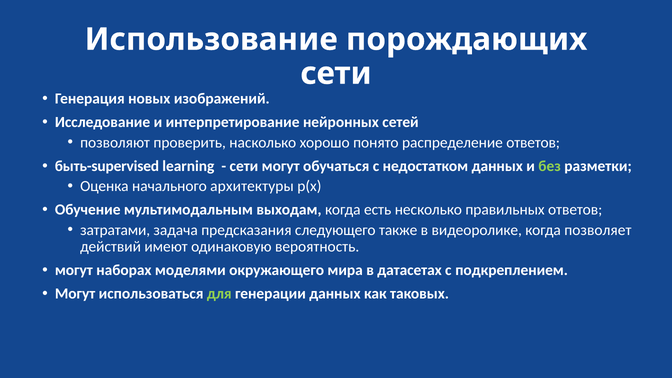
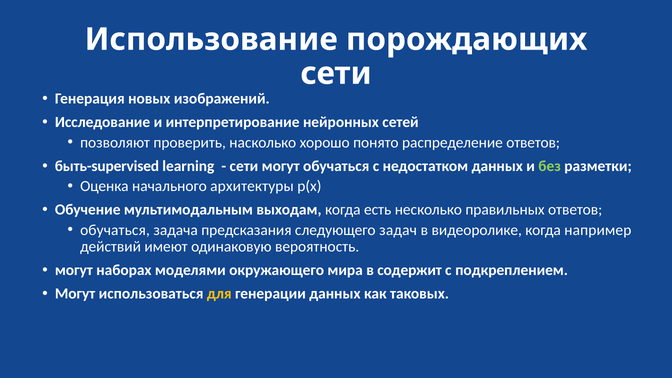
затратами: затратами -> обучаться (115, 230)
также: также -> задач (398, 230)
позволяет: позволяет -> например (598, 230)
датасетах: датасетах -> содержит (410, 270)
для colour: light green -> yellow (219, 294)
